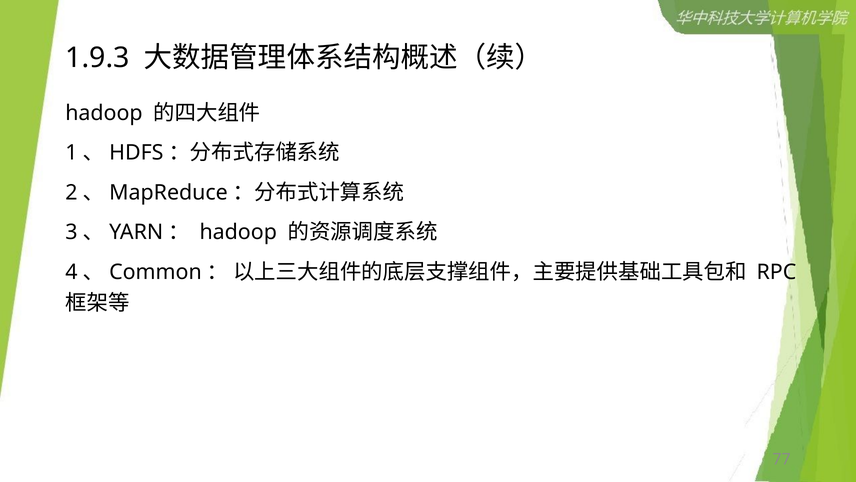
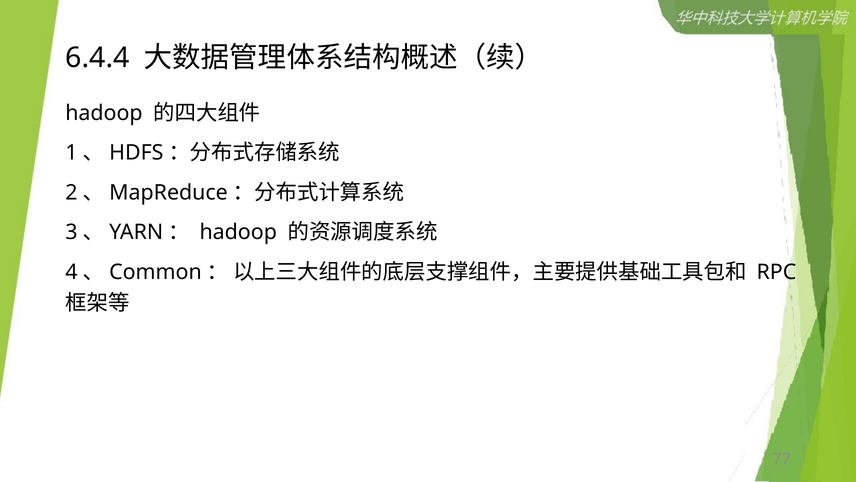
1.9.3: 1.9.3 -> 6.4.4 (97, 58)
